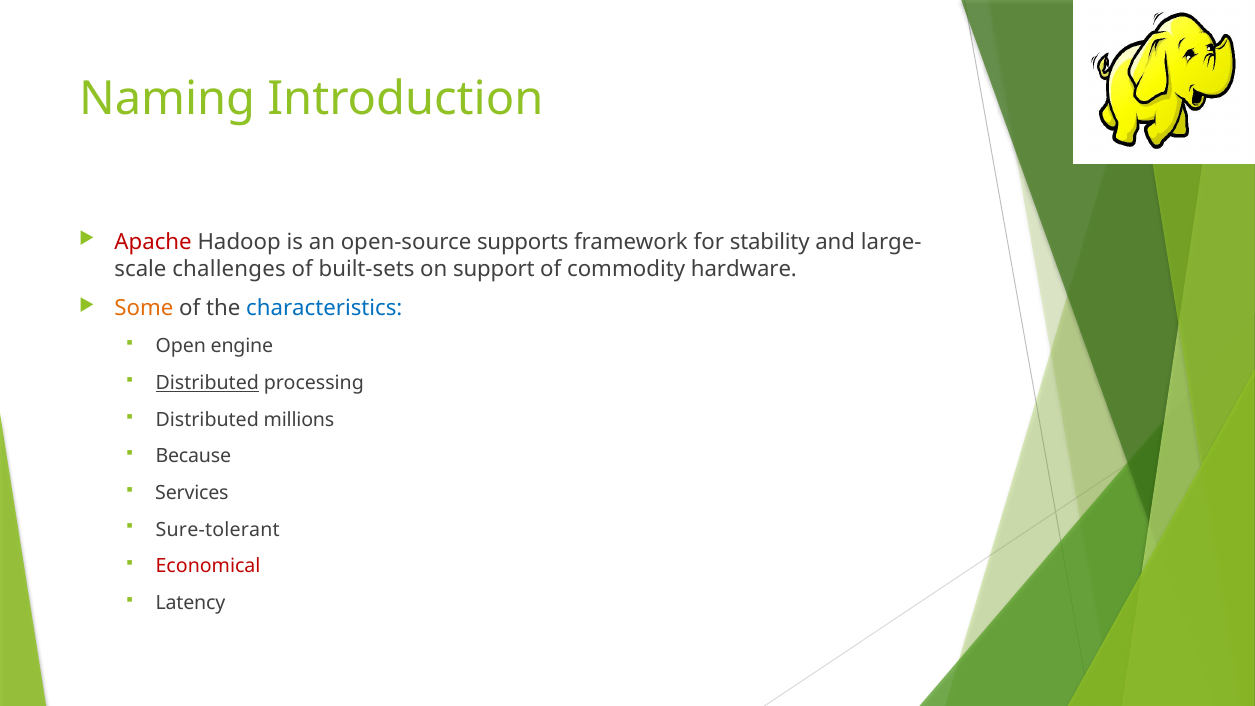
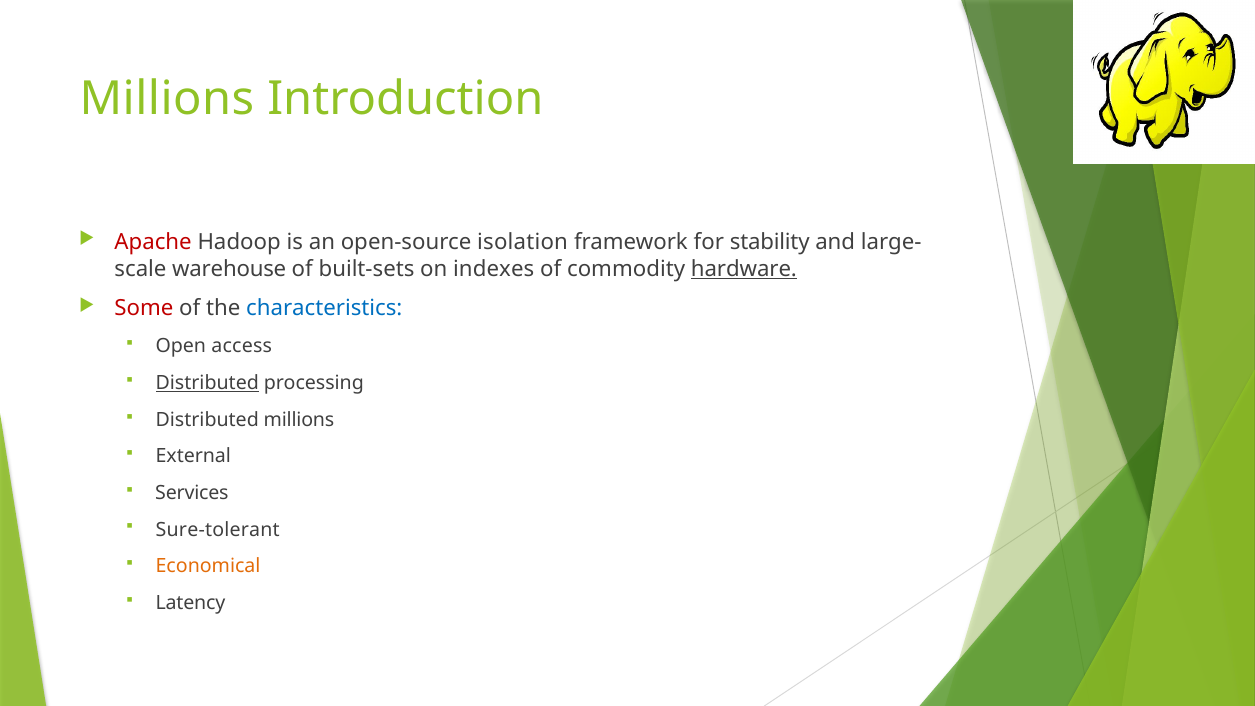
Naming: Naming -> Millions (167, 99)
supports: supports -> isolation (523, 242)
challenges: challenges -> warehouse (229, 269)
support: support -> indexes (494, 269)
hardware underline: none -> present (744, 269)
Some colour: orange -> red (144, 308)
engine: engine -> access (242, 346)
Because: Because -> External (193, 456)
Economical colour: red -> orange (208, 566)
